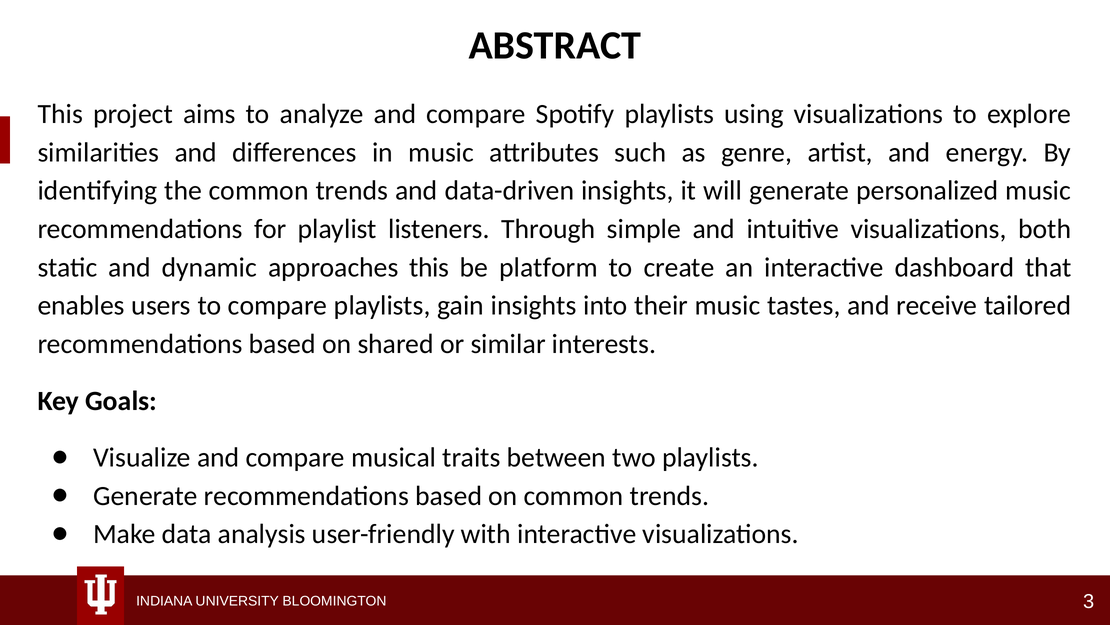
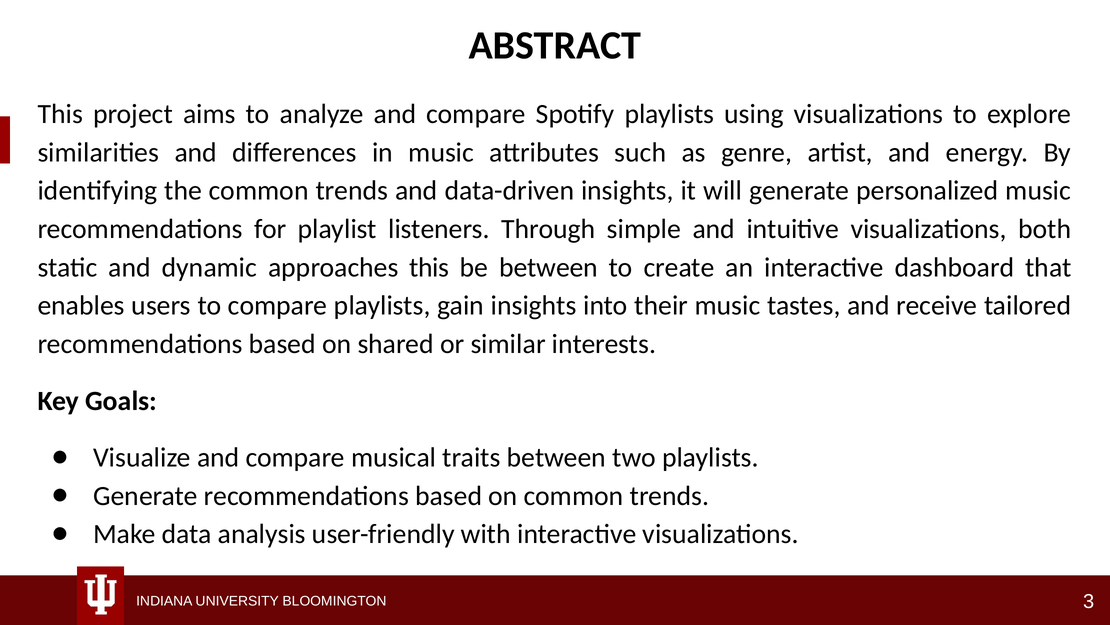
be platform: platform -> between (549, 267)
